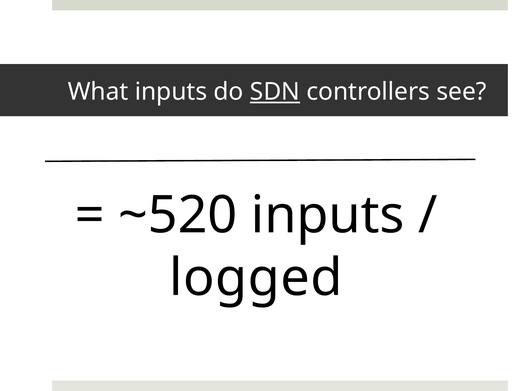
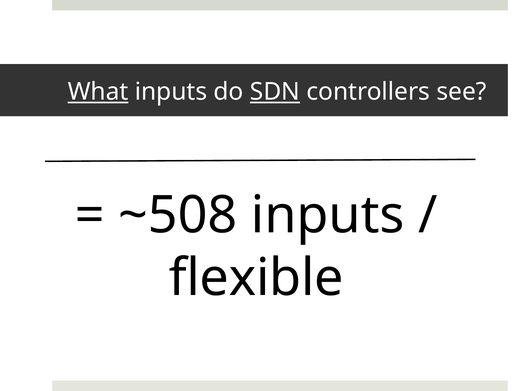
What underline: none -> present (98, 92)
~520: ~520 -> ~508 (178, 215)
logged: logged -> flexible (256, 278)
